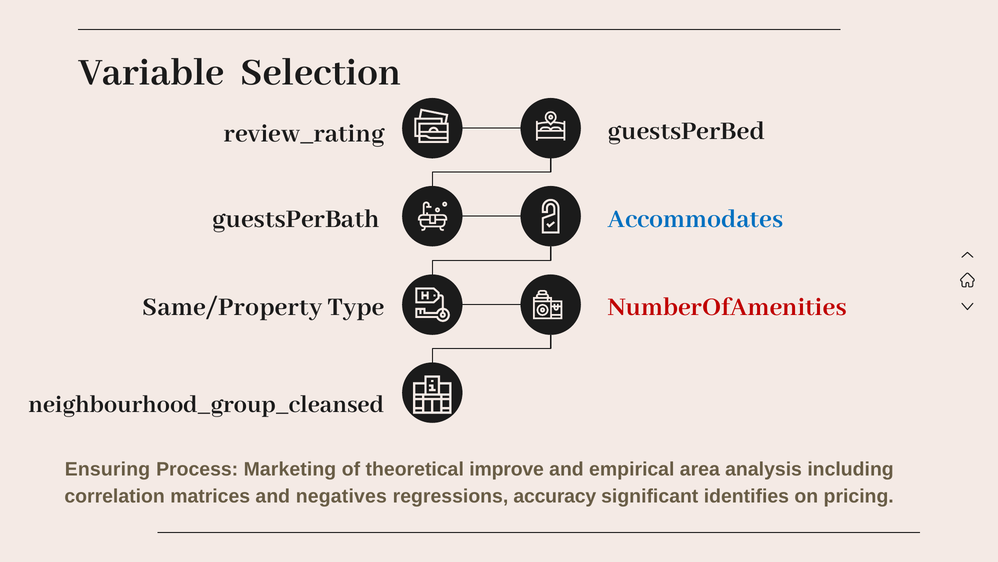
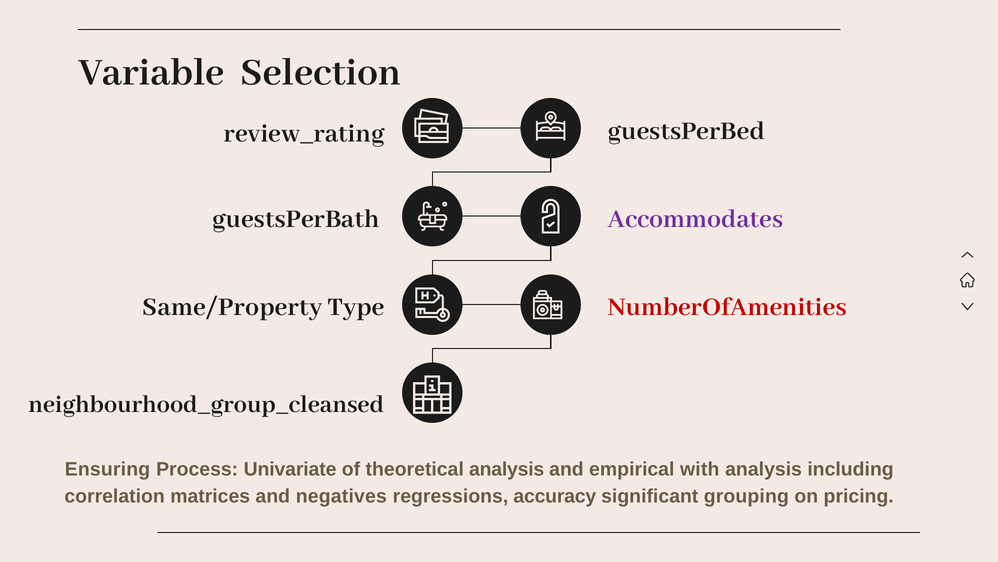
Accommodates colour: blue -> purple (696, 218)
Marketing: Marketing -> Univariate (290, 469)
theoretical improve: improve -> analysis (507, 469)
area: area -> with (700, 469)
identifies: identifies -> grouping (746, 496)
